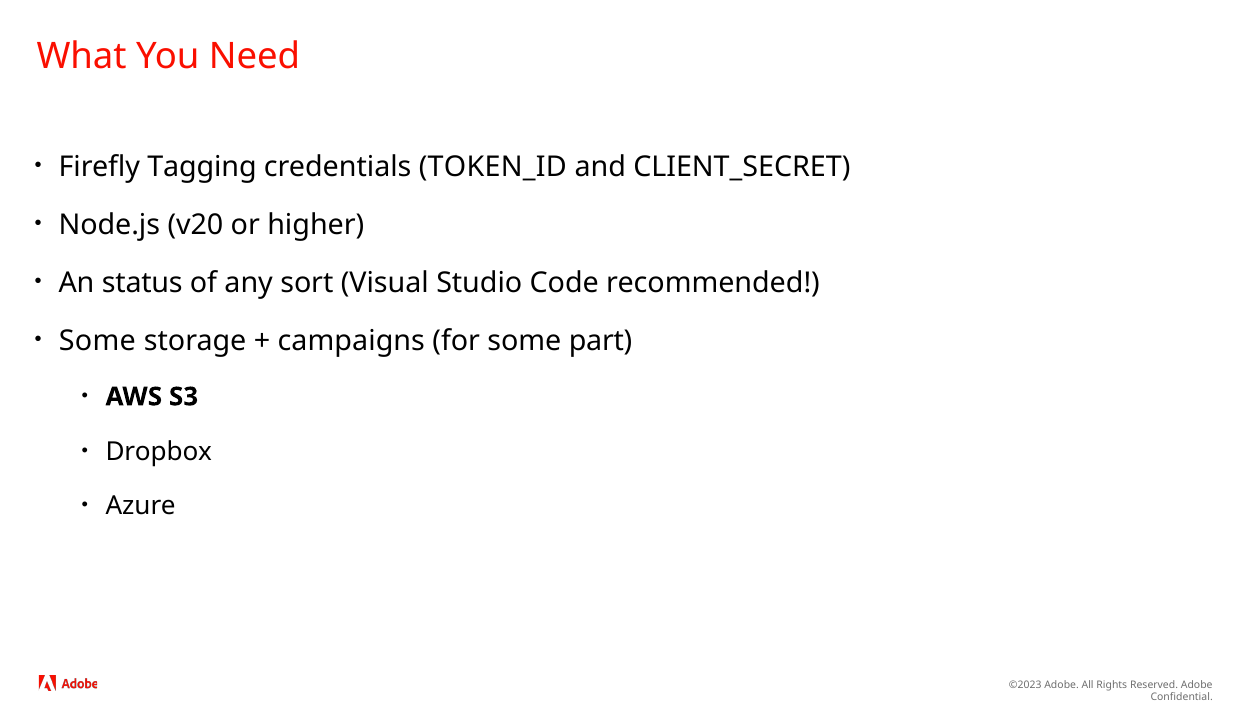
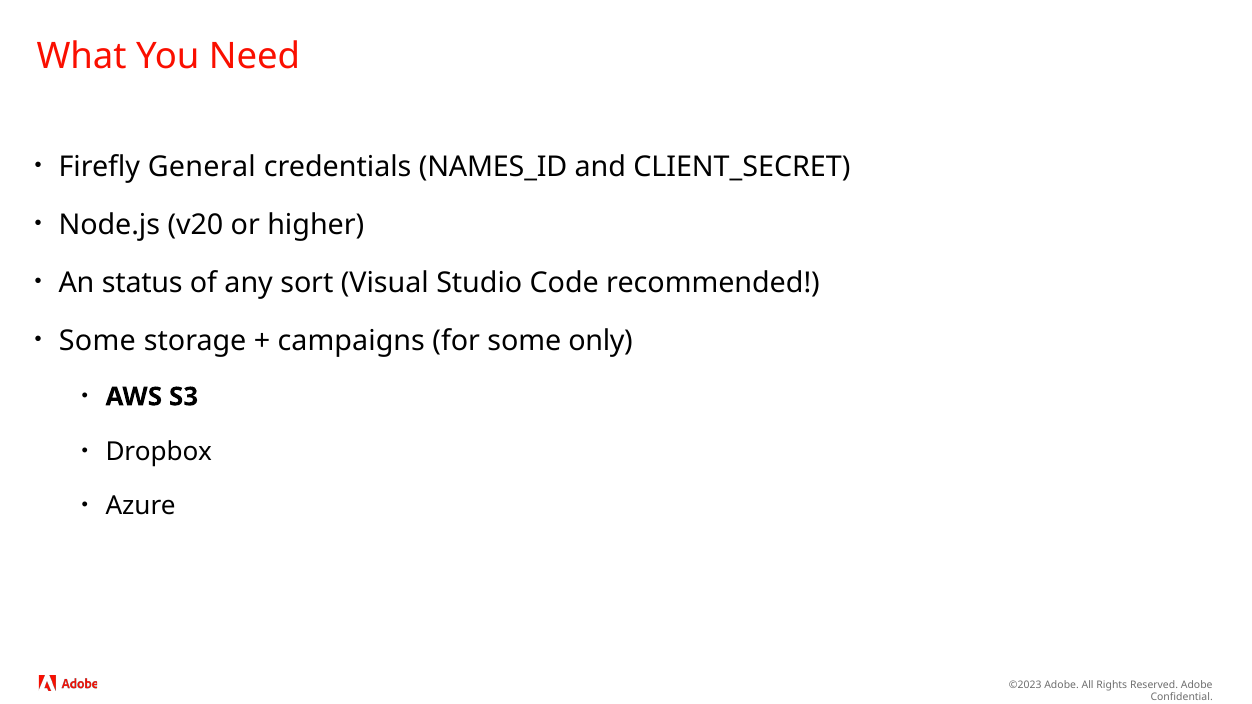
Tagging: Tagging -> General (202, 167)
TOKEN_ID: TOKEN_ID -> NAMES_ID (493, 167)
part: part -> only (601, 341)
